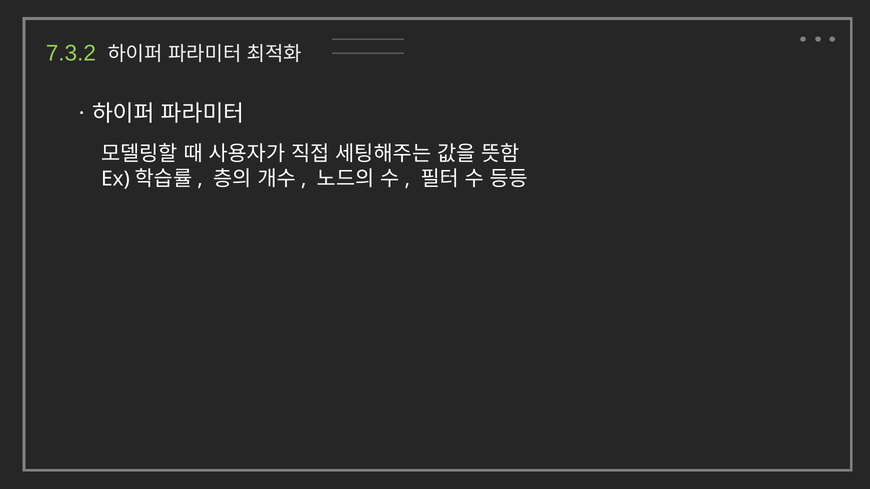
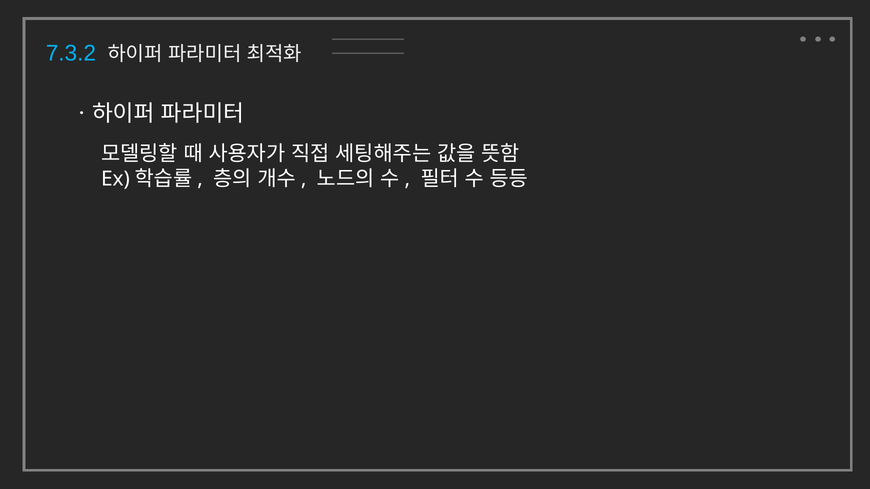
7.3.2 colour: light green -> light blue (71, 53)
